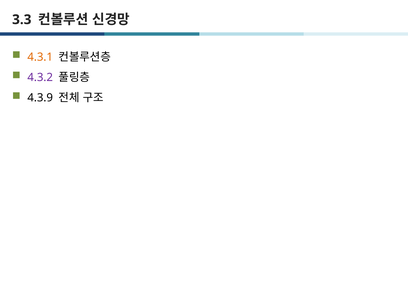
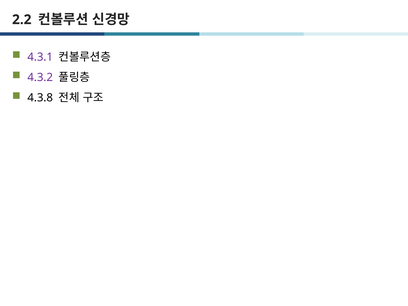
3.3: 3.3 -> 2.2 (22, 20)
4.3.1 colour: orange -> purple (40, 57)
4.3.9: 4.3.9 -> 4.3.8 (40, 98)
